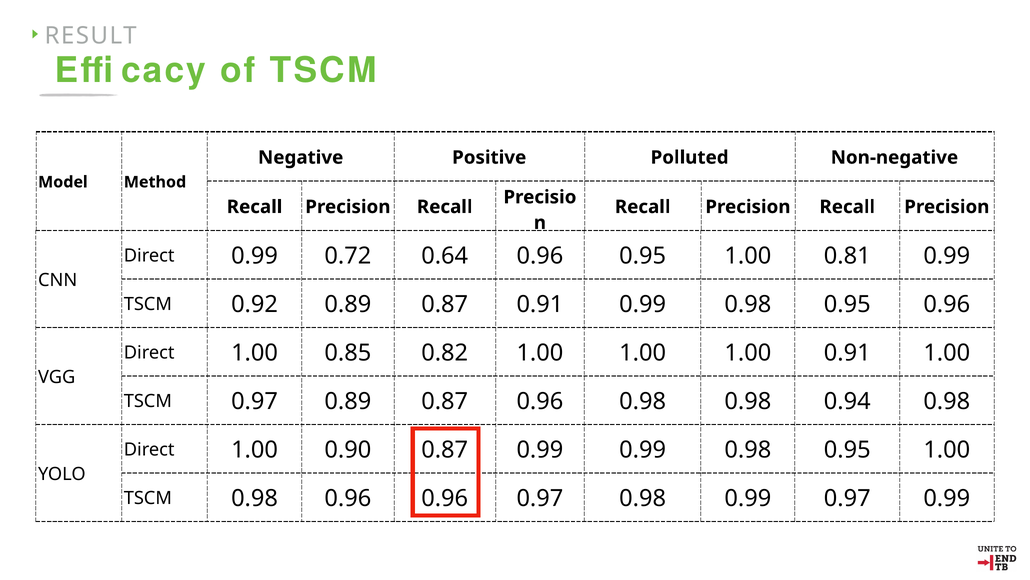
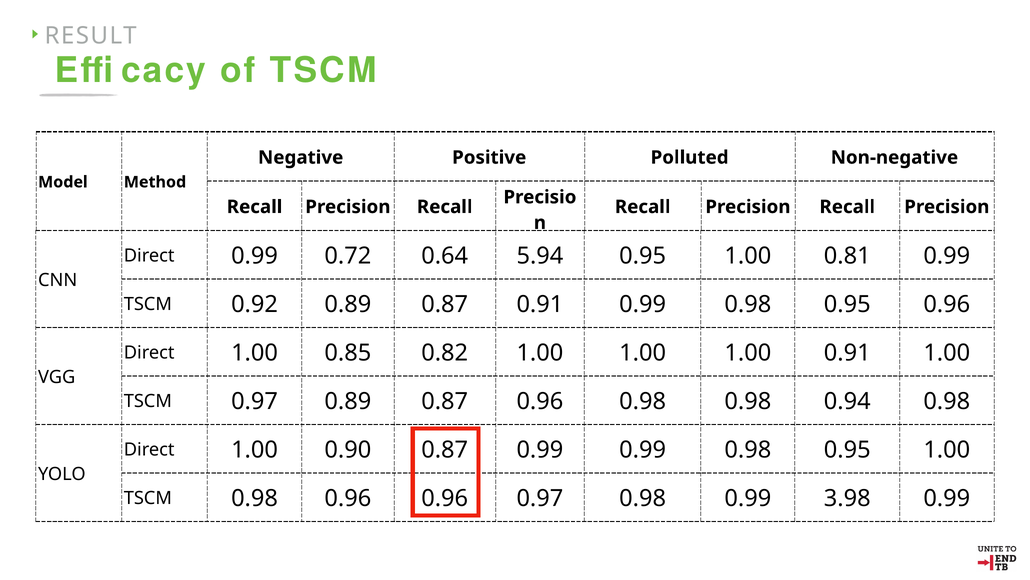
0.64 0.96: 0.96 -> 5.94 (540, 256)
0.99 0.97: 0.97 -> 3.98 (847, 498)
